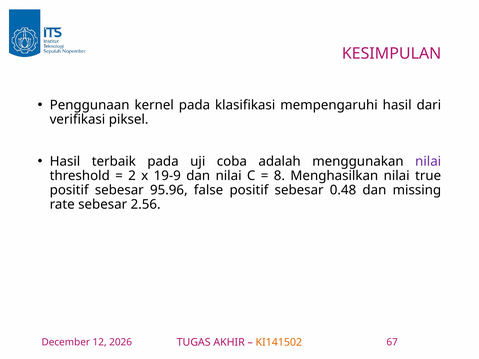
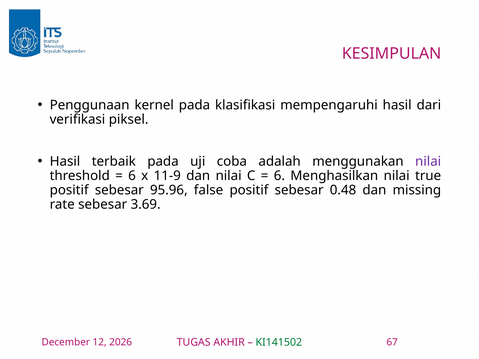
2: 2 -> 6 (132, 176)
19-9: 19-9 -> 11-9 (167, 176)
8: 8 -> 6 (279, 176)
2.56: 2.56 -> 3.69 (146, 205)
KI141502 colour: orange -> green (279, 342)
